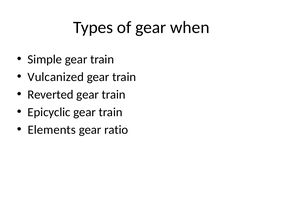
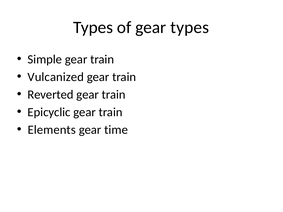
gear when: when -> types (190, 27)
ratio: ratio -> time (116, 130)
